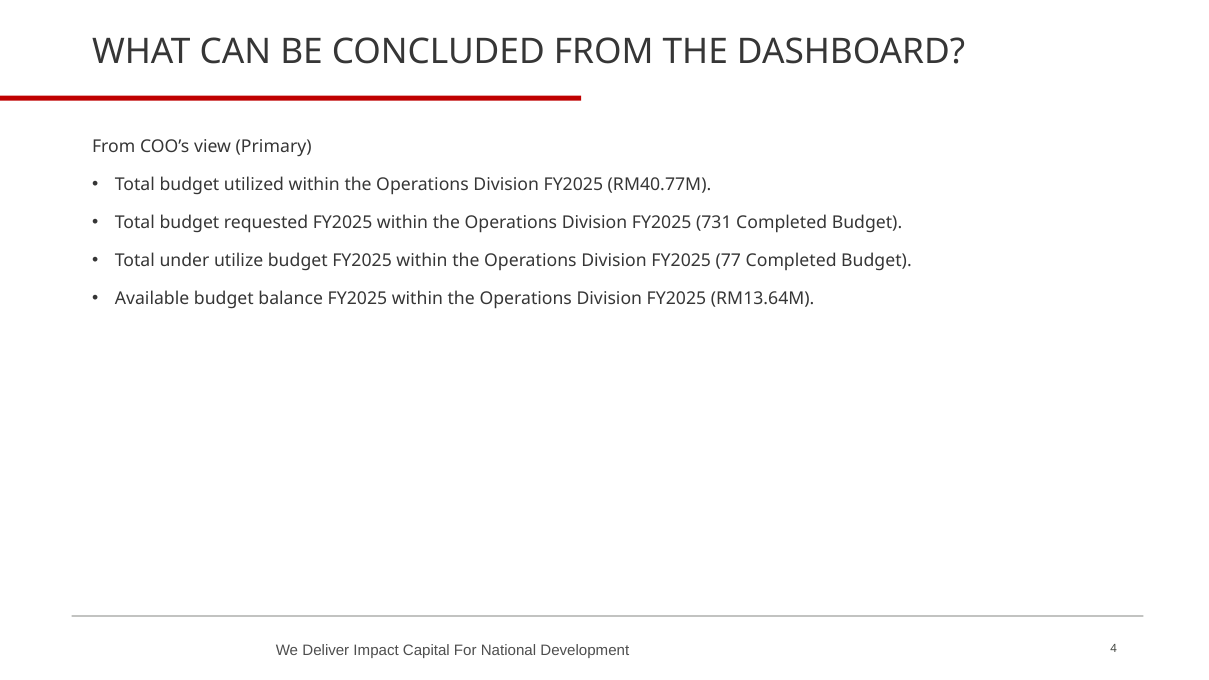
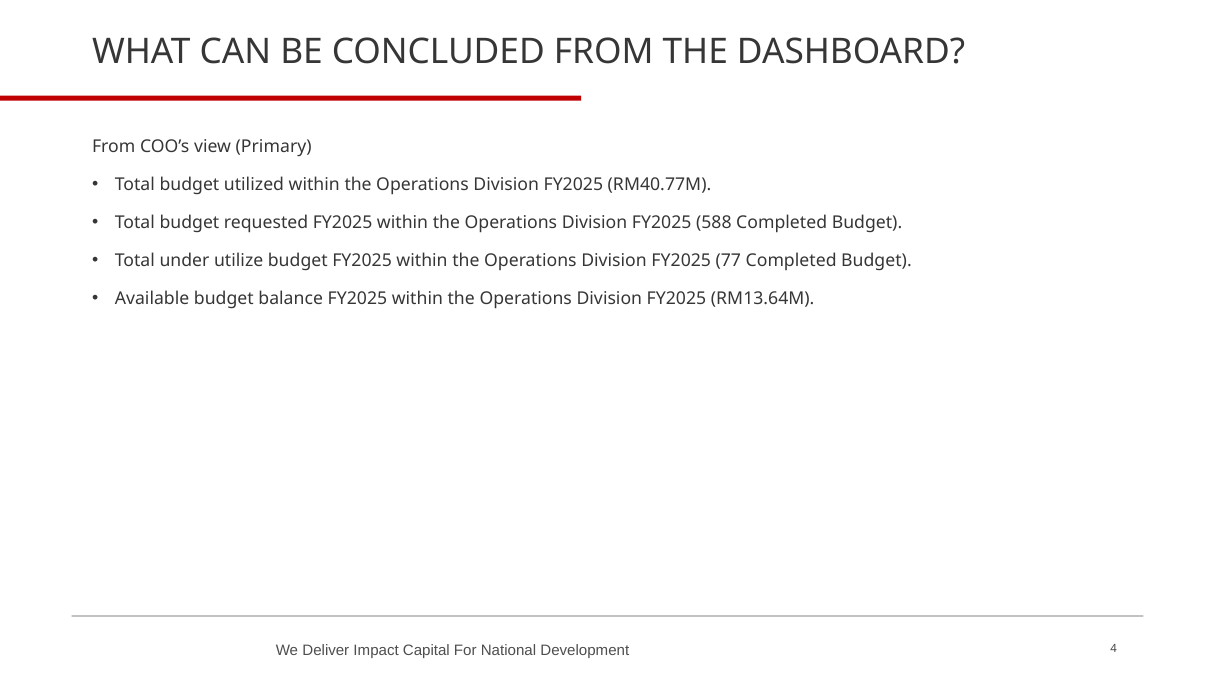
731: 731 -> 588 (714, 223)
